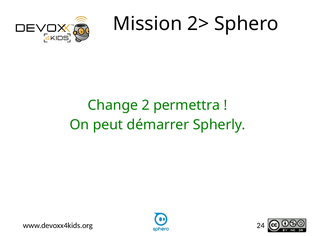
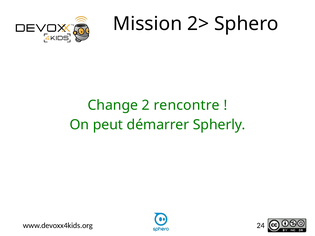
permettra: permettra -> rencontre (187, 105)
